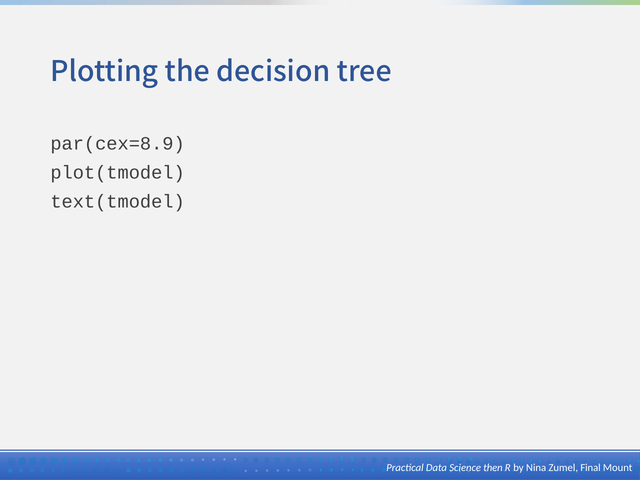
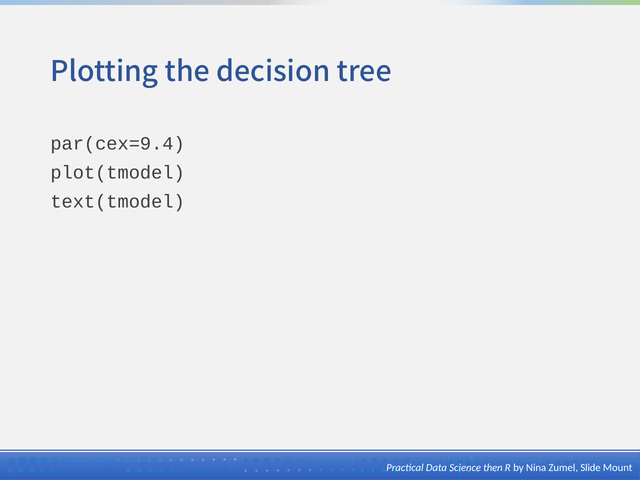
par(cex=8.9: par(cex=8.9 -> par(cex=9.4 (118, 143)
Final: Final -> Slide (591, 468)
